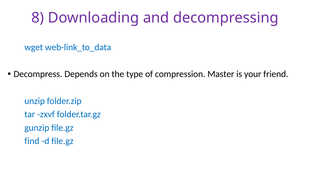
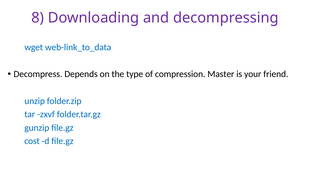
find: find -> cost (32, 141)
